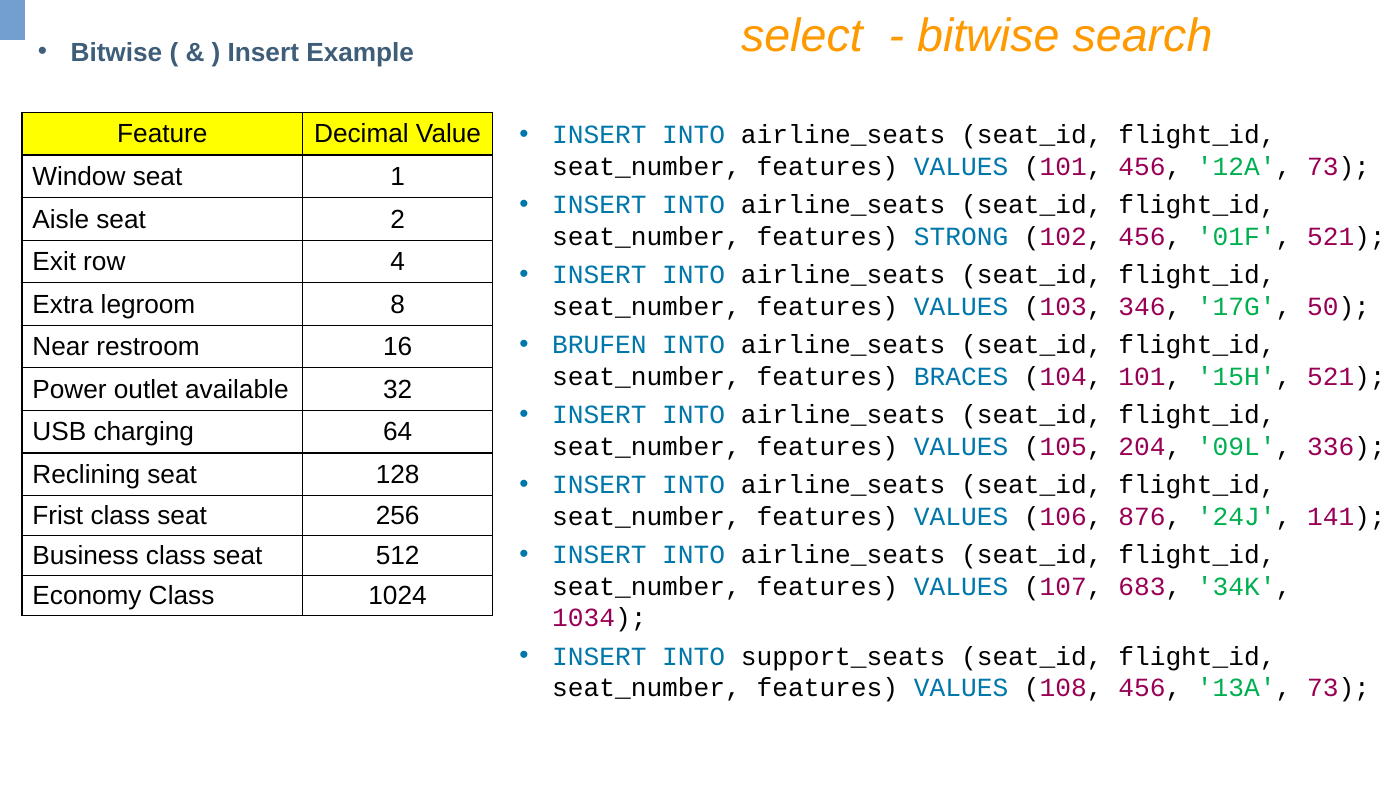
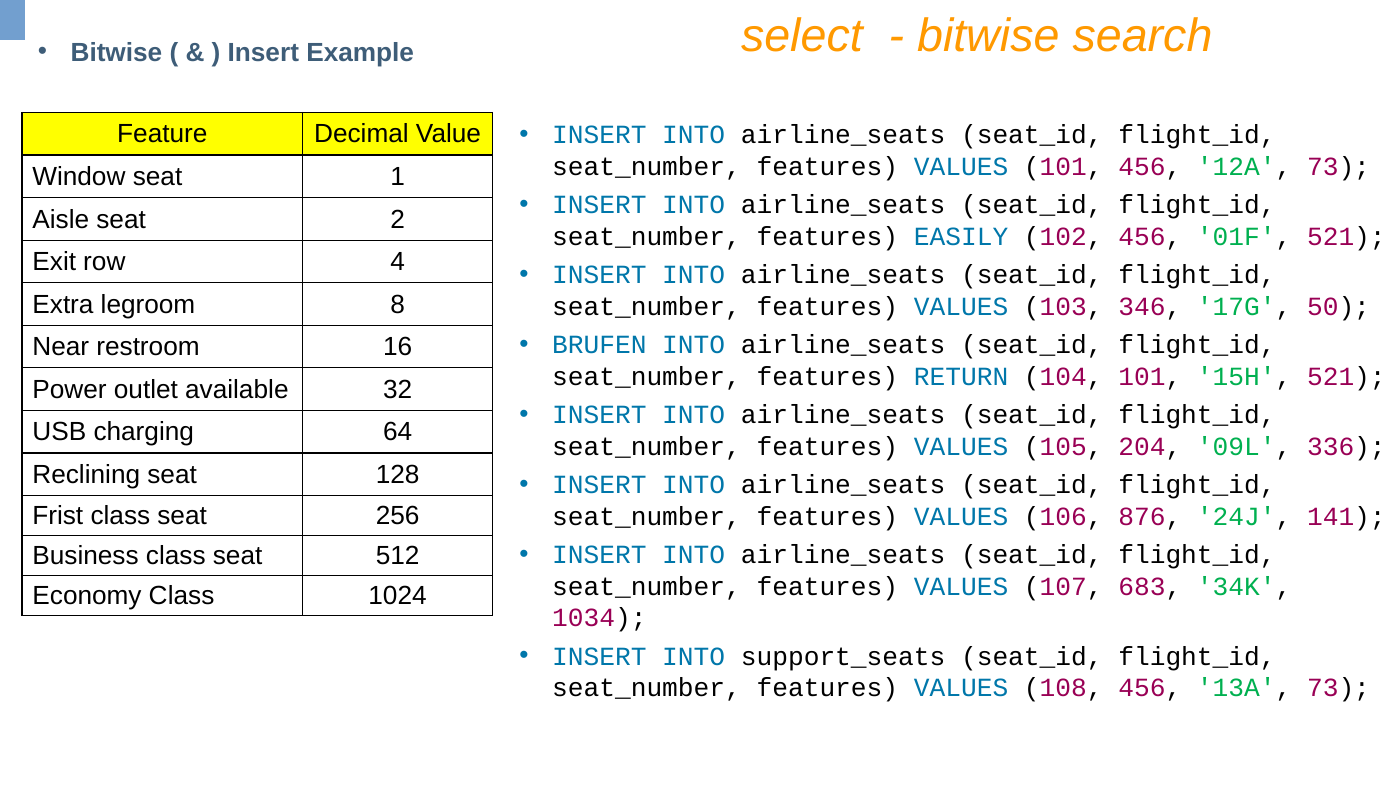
STRONG: STRONG -> EASILY (961, 237)
BRACES: BRACES -> RETURN (961, 376)
